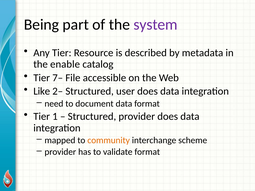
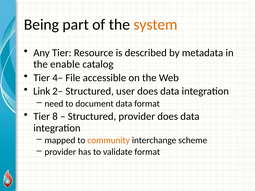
system colour: purple -> orange (156, 25)
7–: 7– -> 4– (58, 78)
Like: Like -> Link (42, 91)
1: 1 -> 8 (55, 117)
